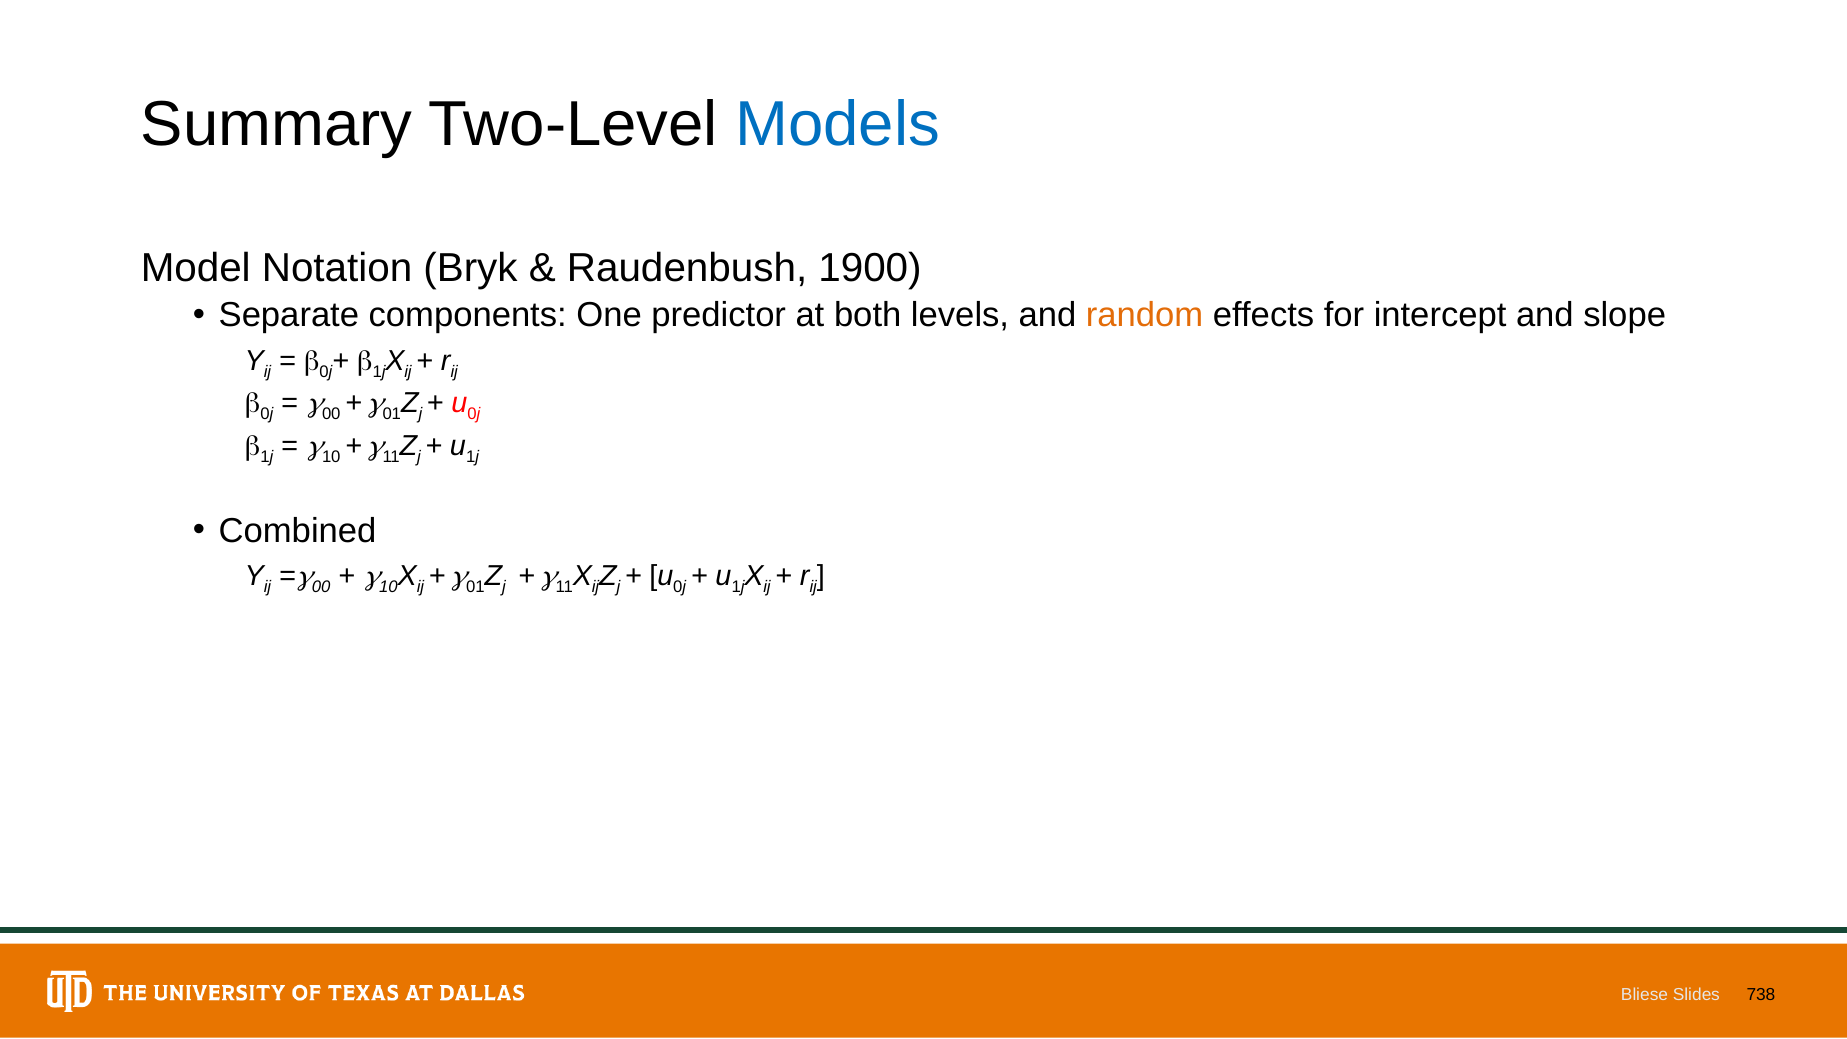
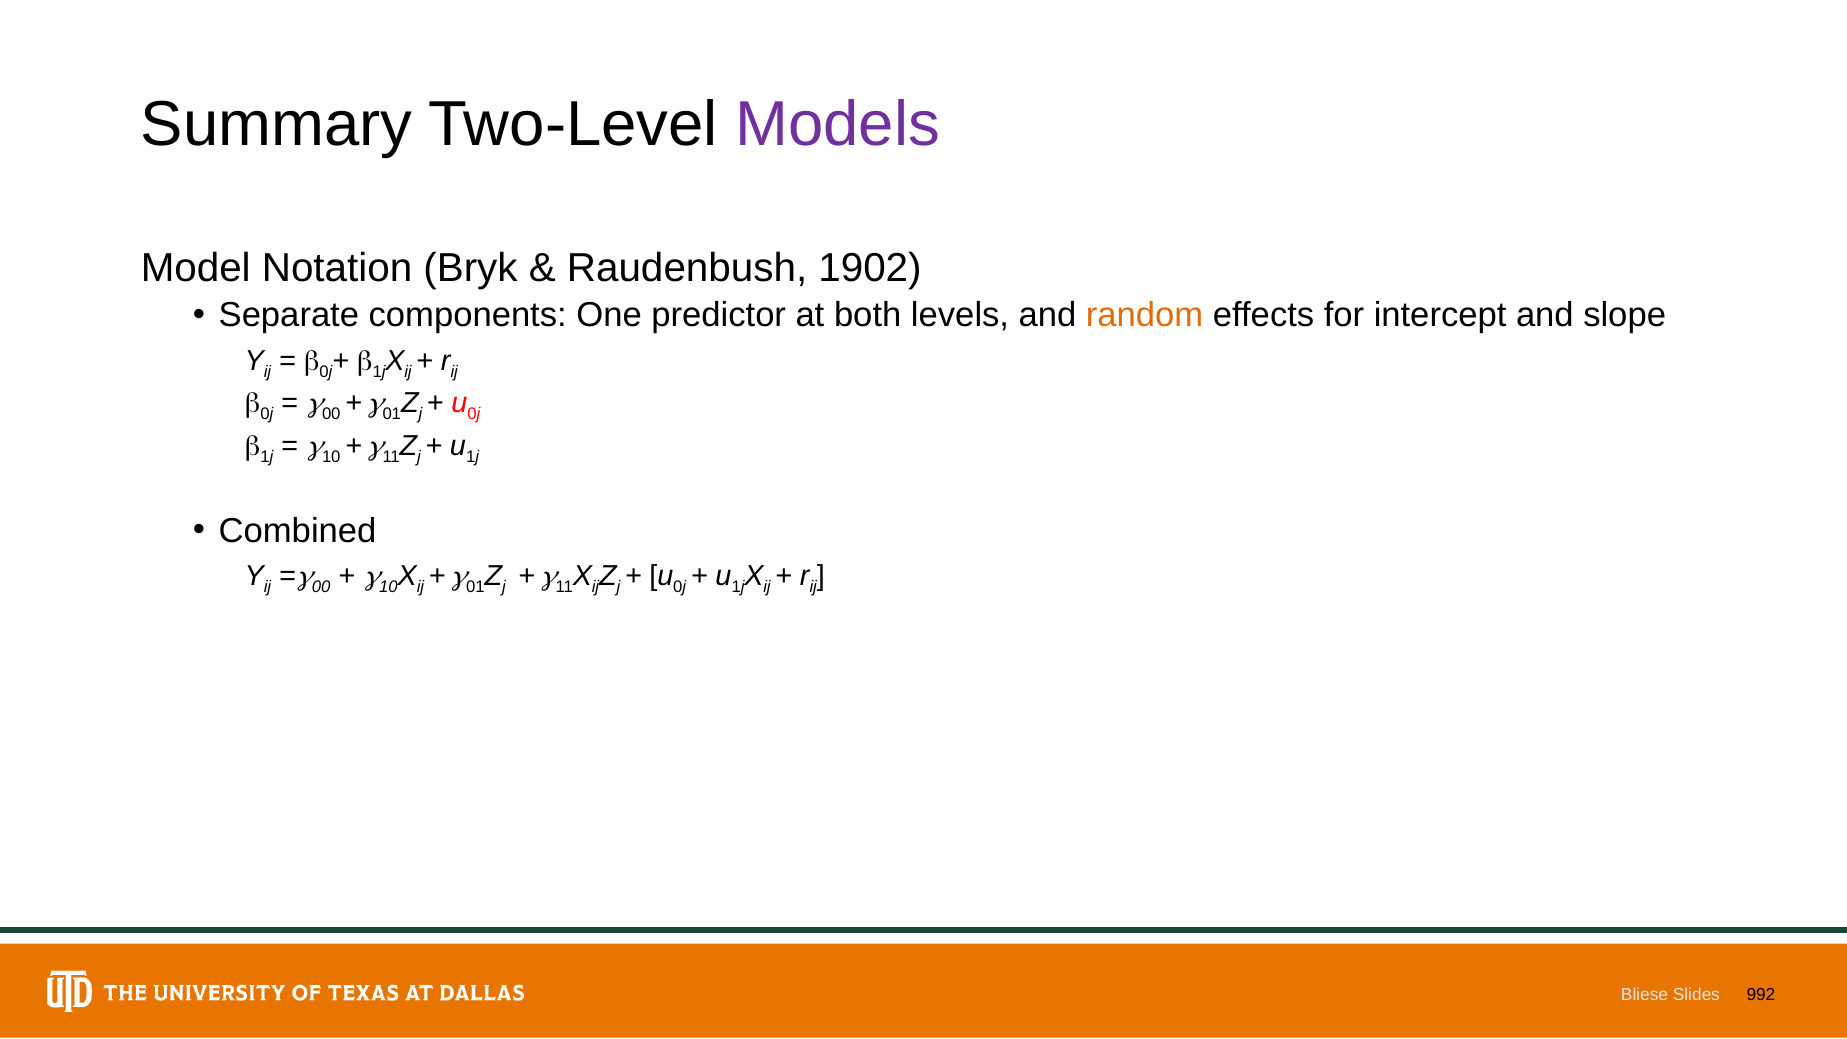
Models colour: blue -> purple (838, 125)
1900: 1900 -> 1902 (870, 268)
738: 738 -> 992 (1761, 995)
